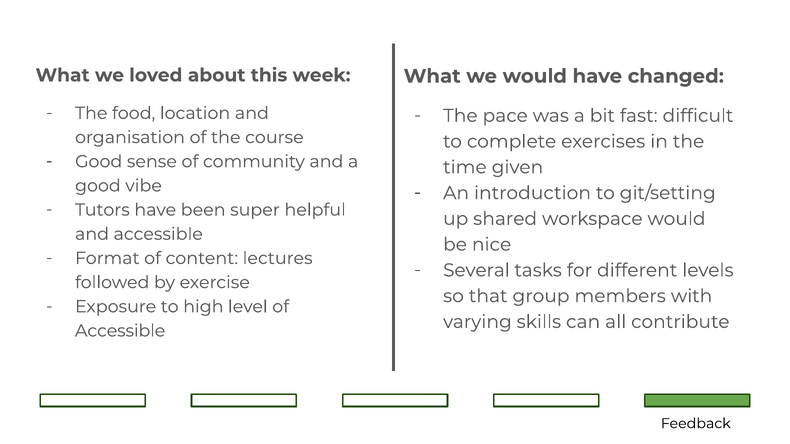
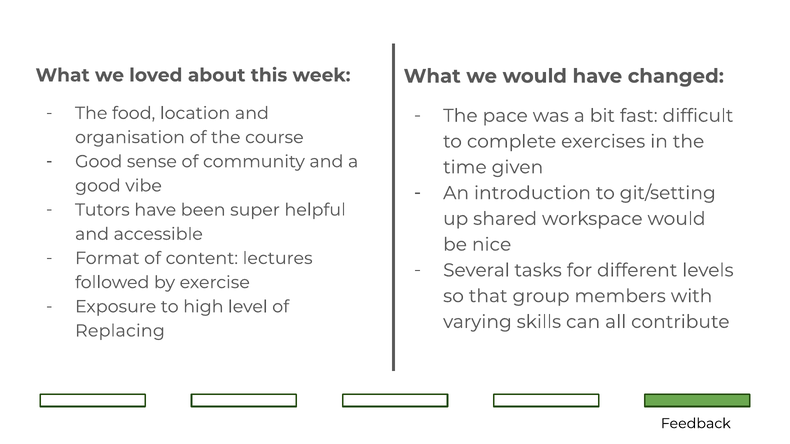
Accessible: Accessible -> Replacing (120, 331)
